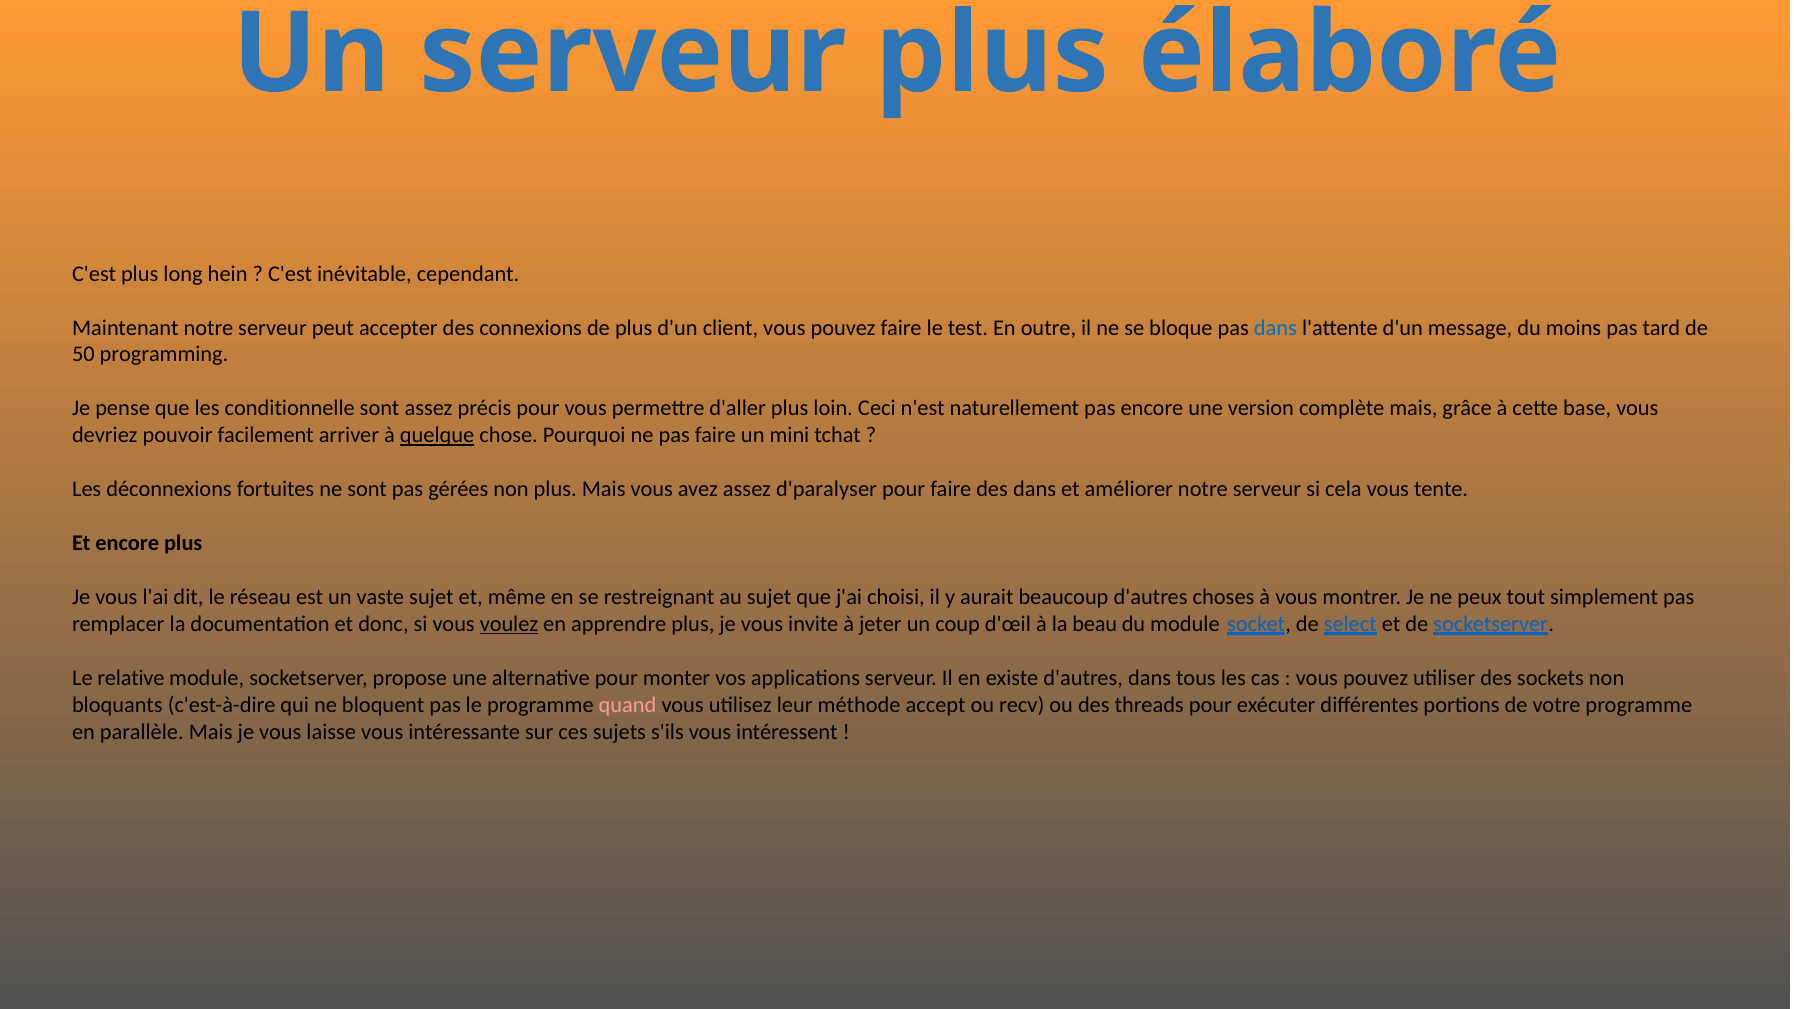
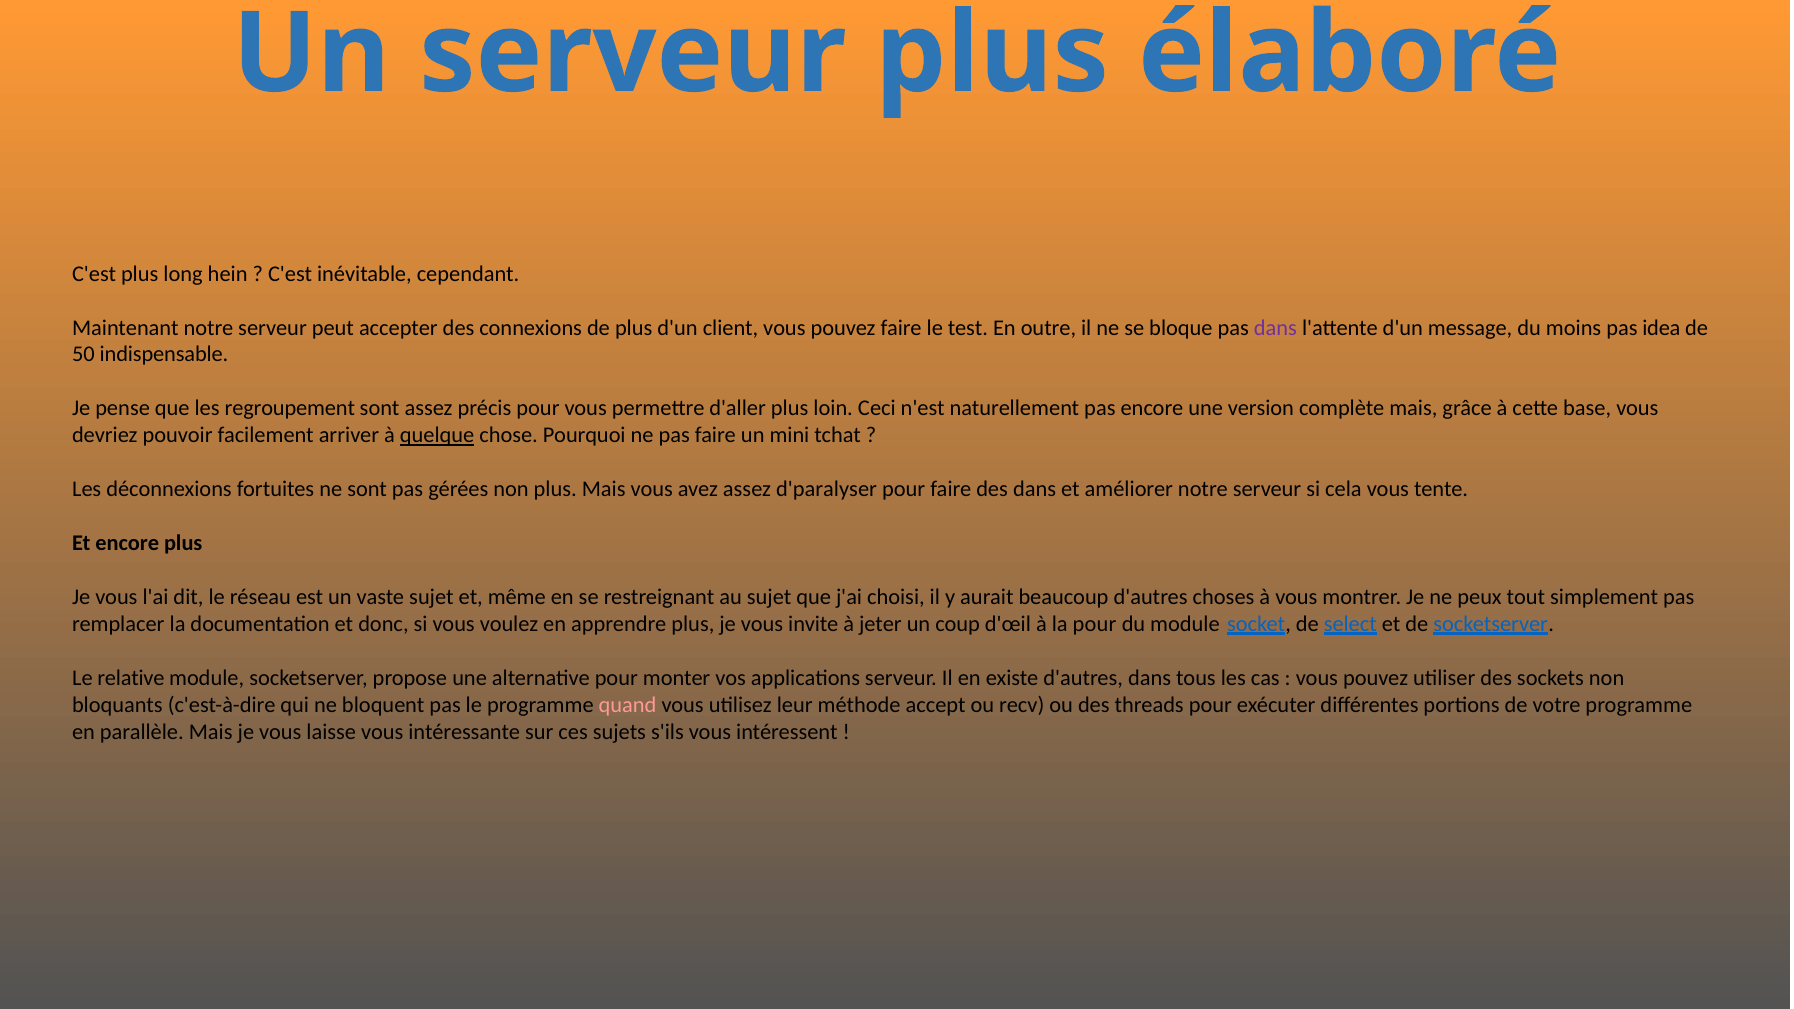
dans colour: blue -> purple (1275, 328)
tard: tard -> idea (1661, 328)
programming: programming -> indispensable (164, 355)
conditionnelle: conditionnelle -> regroupement (290, 408)
voulez underline: present -> none (509, 624)
la beau: beau -> pour (1094, 624)
